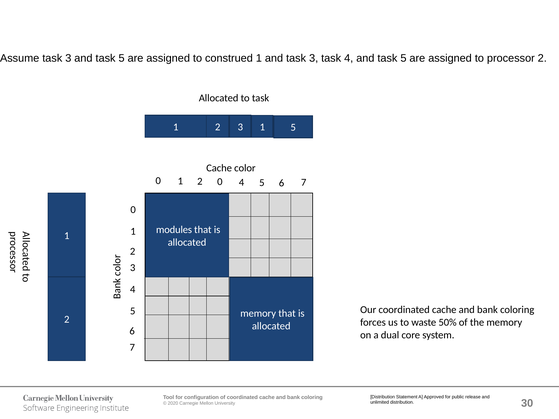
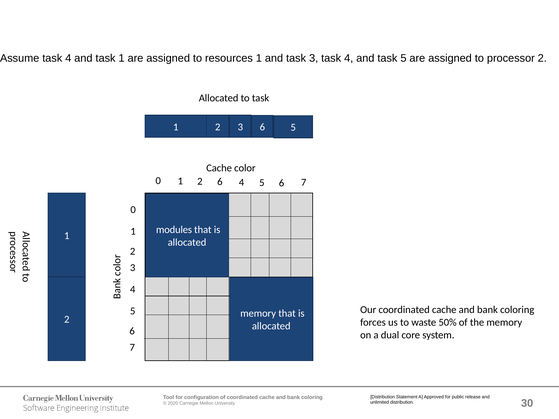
Assume task 3: 3 -> 4 (68, 58)
5: 5 -> 1 (122, 58)
construed: construed -> resources (229, 58)
1: 1 -> 6 (262, 127)
1 0: 0 -> 6 (220, 182)
